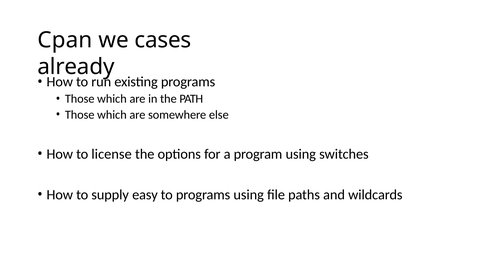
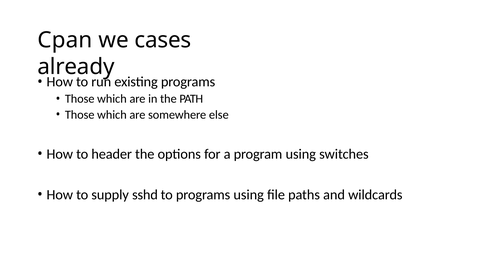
license: license -> header (112, 154)
easy: easy -> sshd (145, 195)
